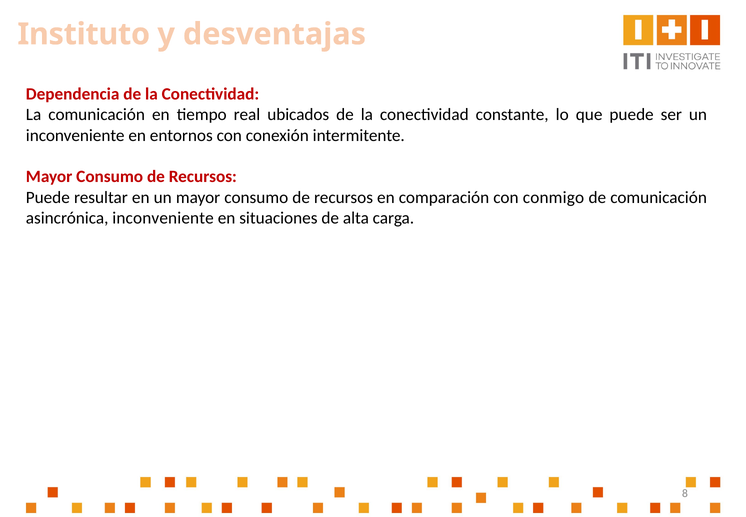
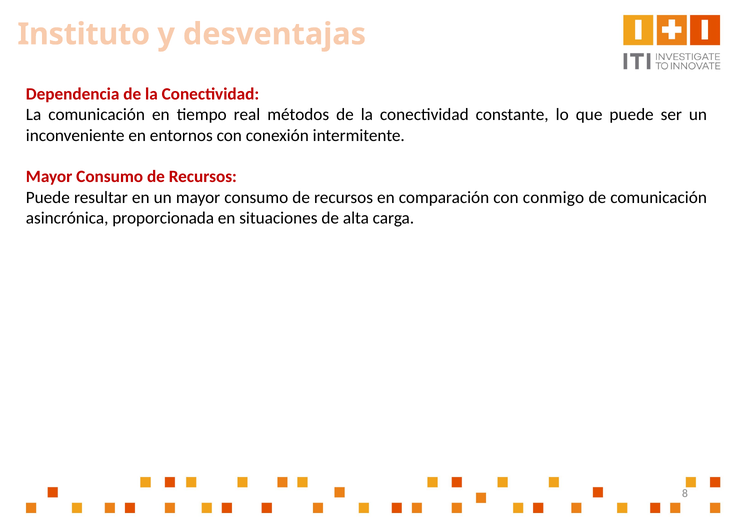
ubicados: ubicados -> métodos (298, 115)
asincrónica inconveniente: inconveniente -> proporcionada (163, 218)
